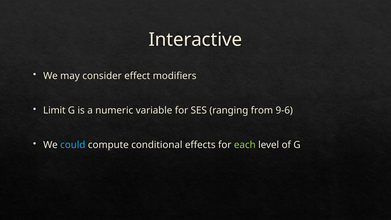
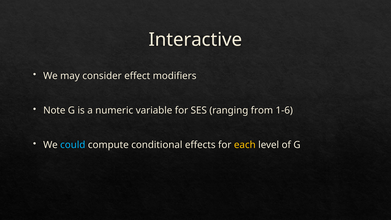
Limit: Limit -> Note (54, 110)
9-6: 9-6 -> 1-6 (284, 110)
each colour: light green -> yellow (245, 145)
